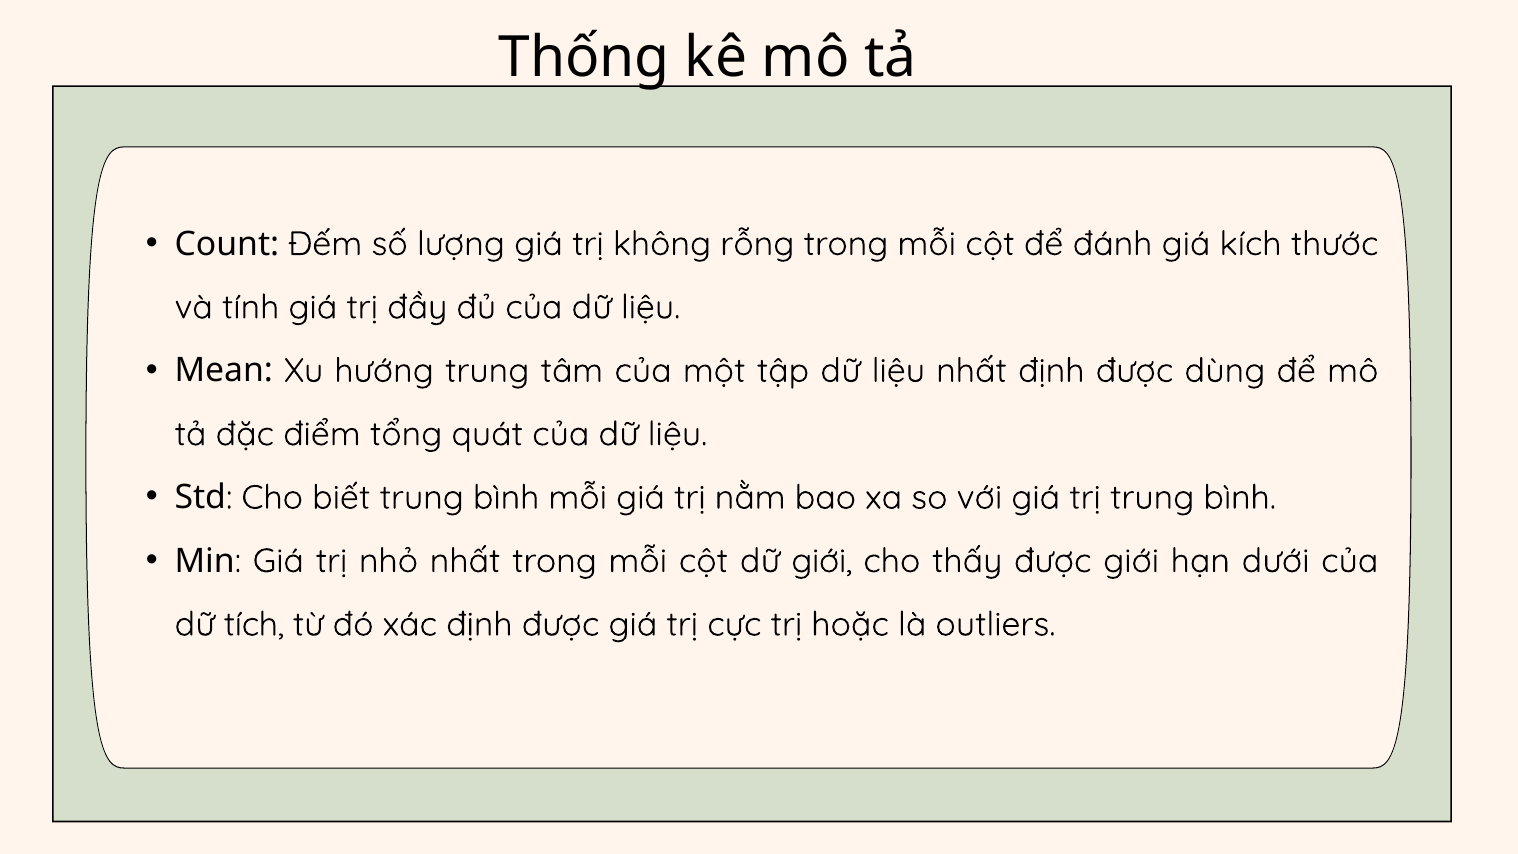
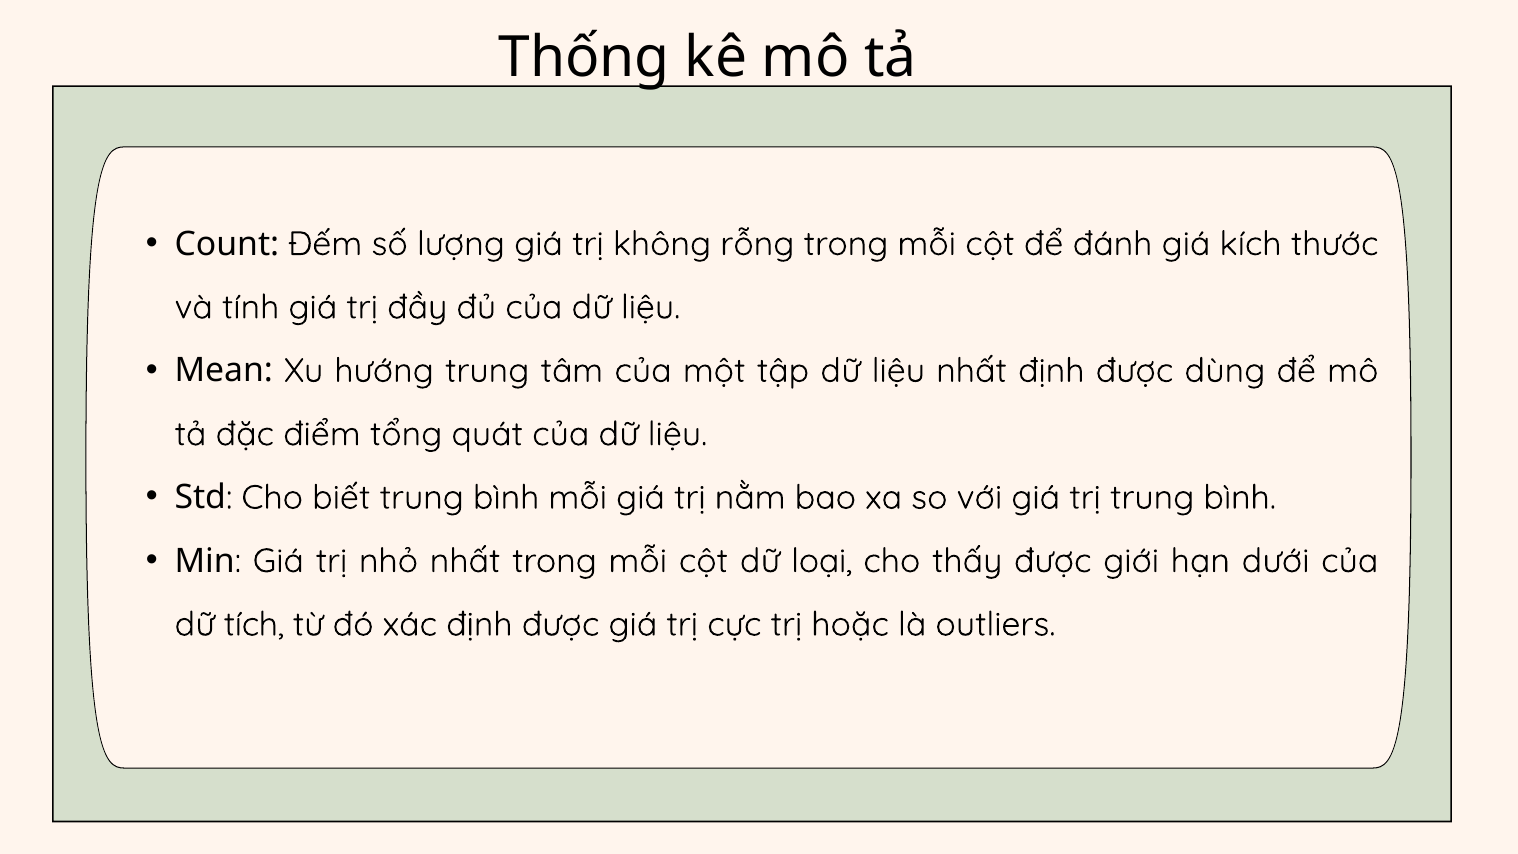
dữ giới: giới -> loại (822, 561)
